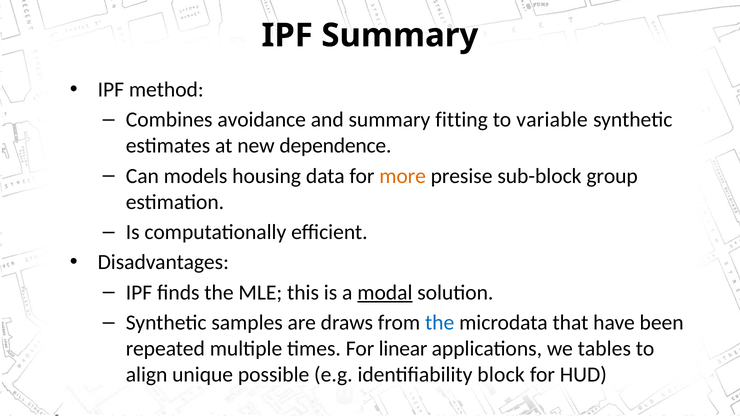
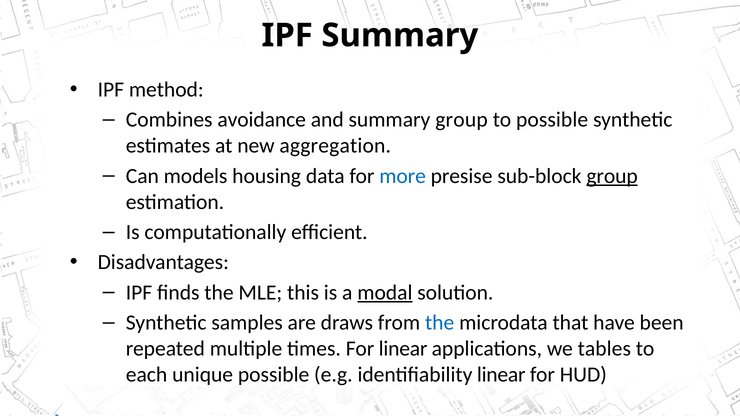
summary fitting: fitting -> group (462, 120)
to variable: variable -> possible (552, 120)
dependence: dependence -> aggregation (335, 146)
more colour: orange -> blue (403, 176)
group underline: none -> present (612, 176)
align: align -> each (147, 375)
identifiability block: block -> linear (501, 375)
